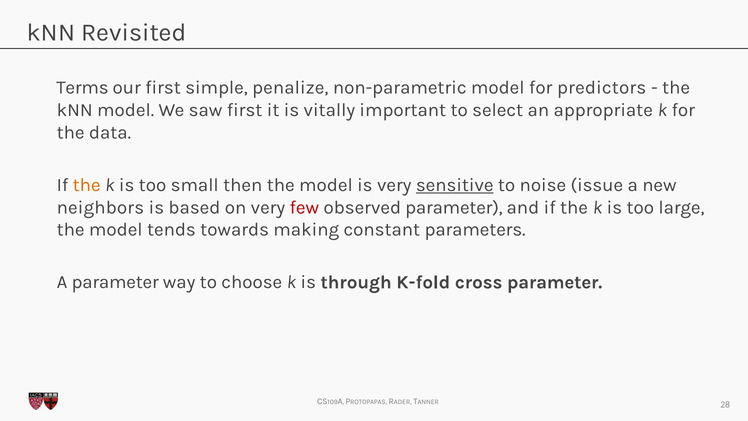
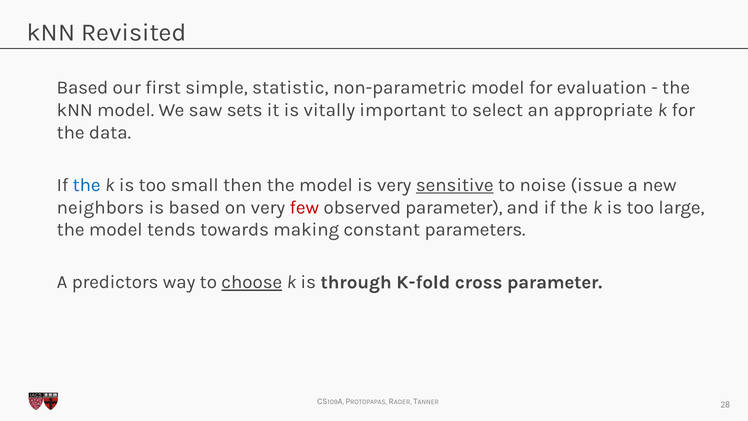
Terms: Terms -> Based (82, 88)
penalize: penalize -> statistic (290, 88)
predictors: predictors -> evaluation (602, 88)
saw first: first -> sets (245, 110)
the colour: orange -> blue (87, 185)
A parameter: parameter -> predictors (115, 282)
choose underline: none -> present (252, 282)
